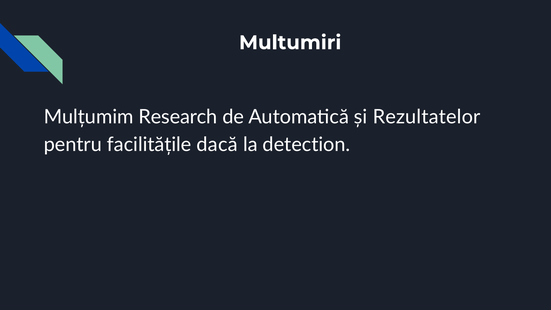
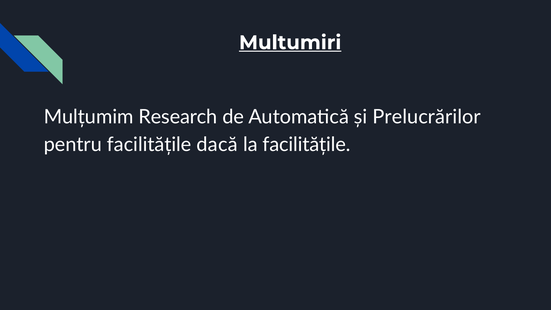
Multumiri underline: none -> present (290, 43)
Rezultatelor: Rezultatelor -> Prelucrărilor (427, 117)
la detection: detection -> facilitățile (307, 144)
